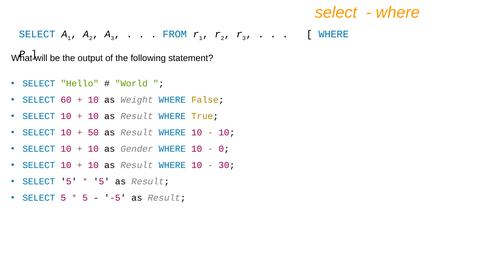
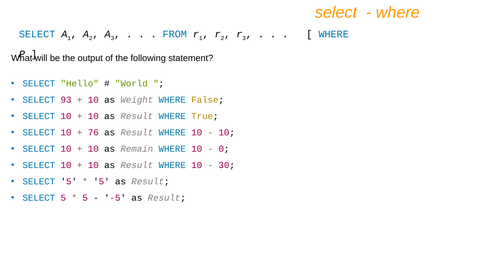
60: 60 -> 93 (66, 100)
50: 50 -> 76 (93, 133)
Gender: Gender -> Remain (137, 149)
